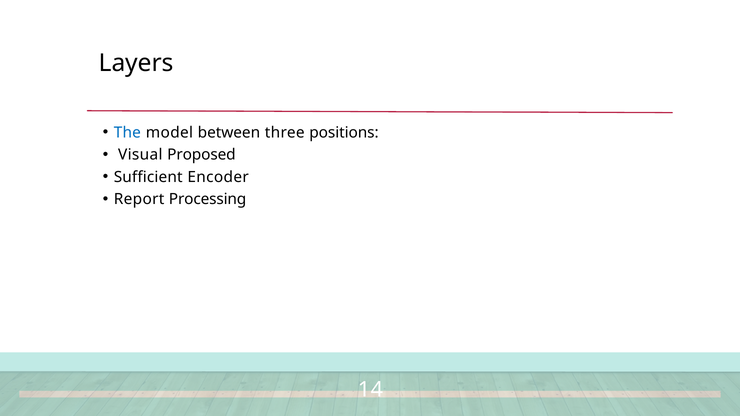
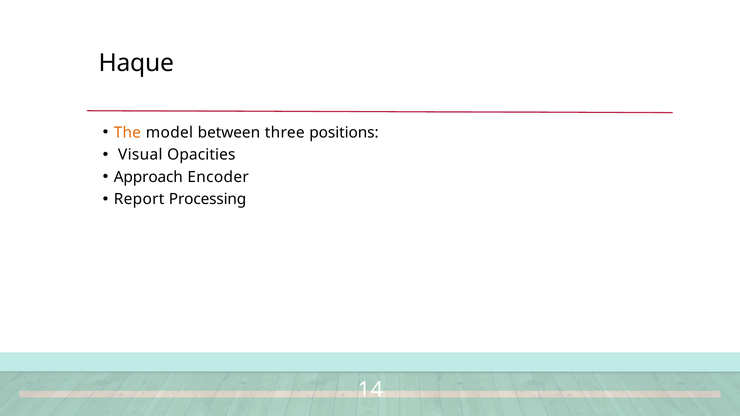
Layers: Layers -> Haque (136, 63)
The colour: blue -> orange (127, 133)
Proposed: Proposed -> Opacities (201, 155)
Sufficient: Sufficient -> Approach (148, 177)
